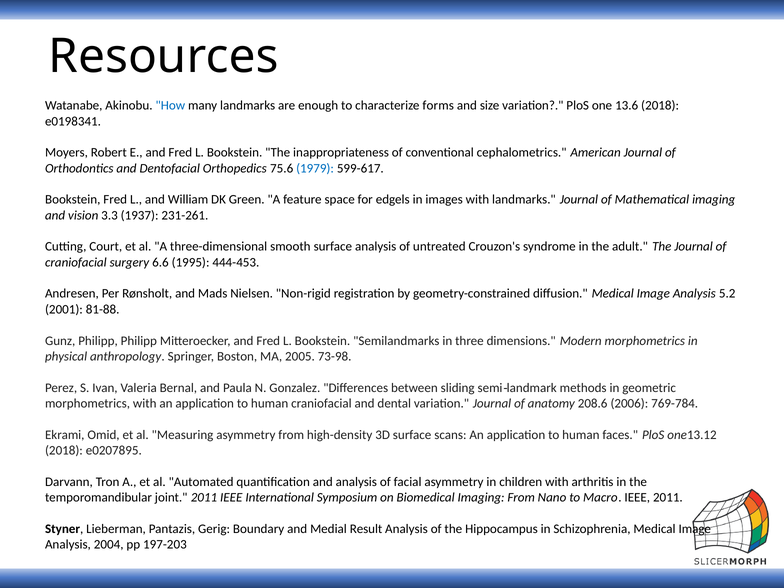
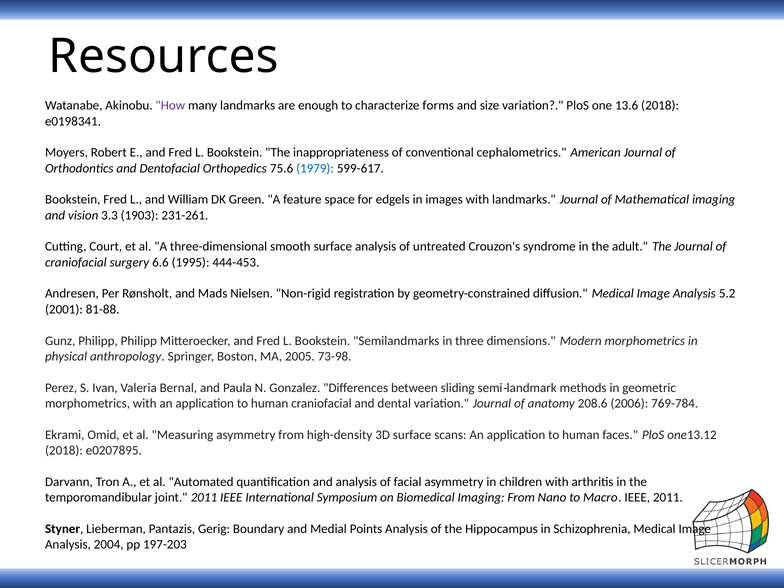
How colour: blue -> purple (170, 106)
1937: 1937 -> 1903 (140, 215)
Result: Result -> Points (366, 529)
